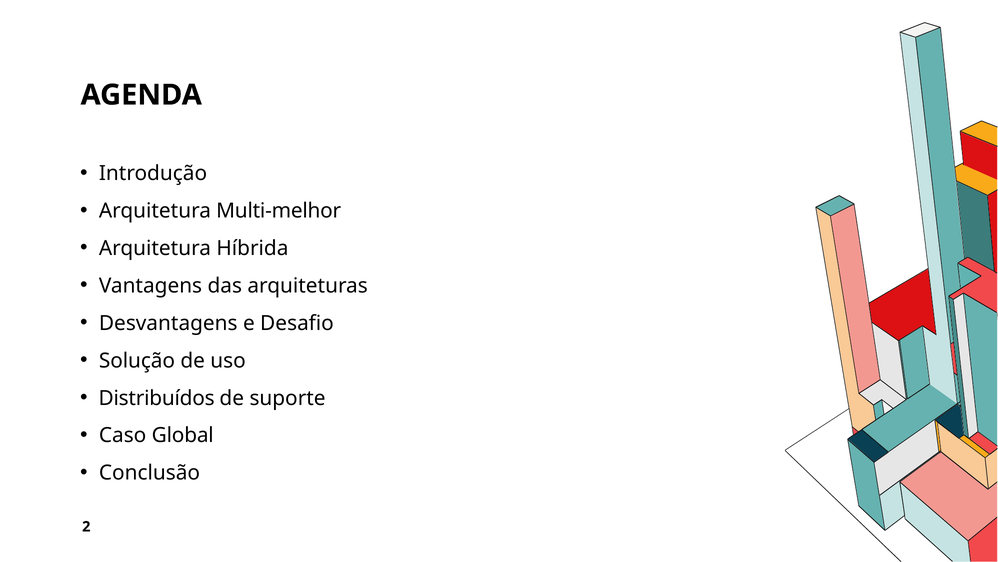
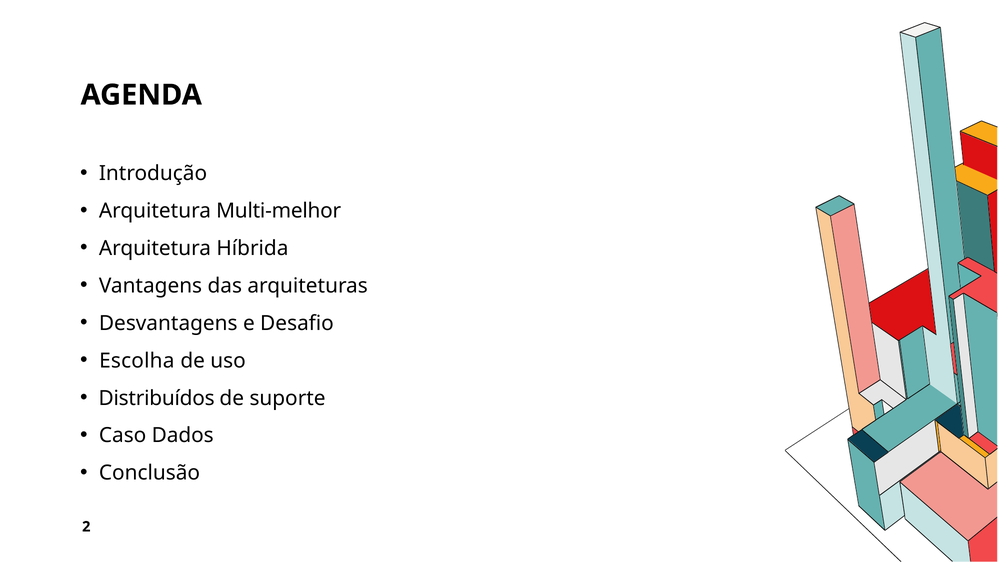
Solução: Solução -> Escolha (137, 360)
Global: Global -> Dados (183, 435)
